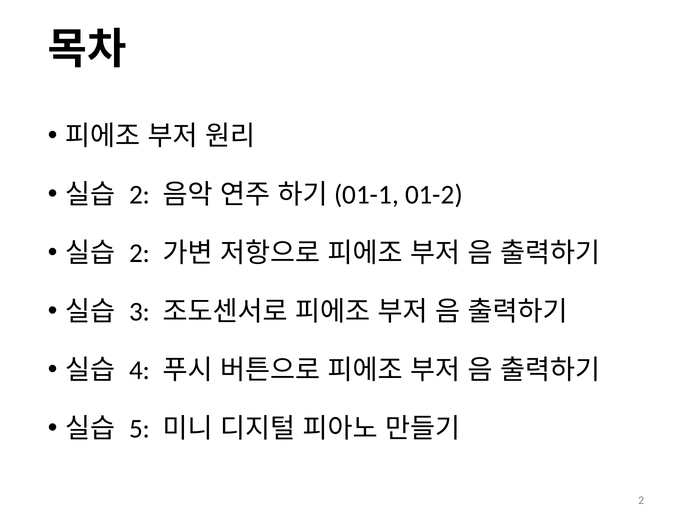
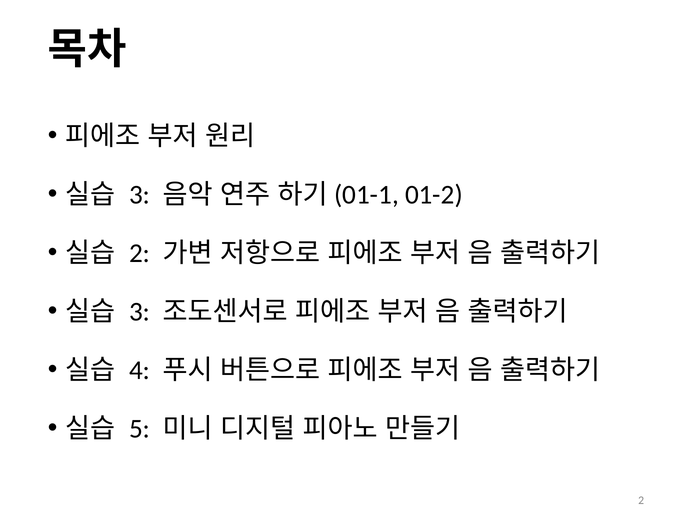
2: 2 -> 3 (140, 195)
